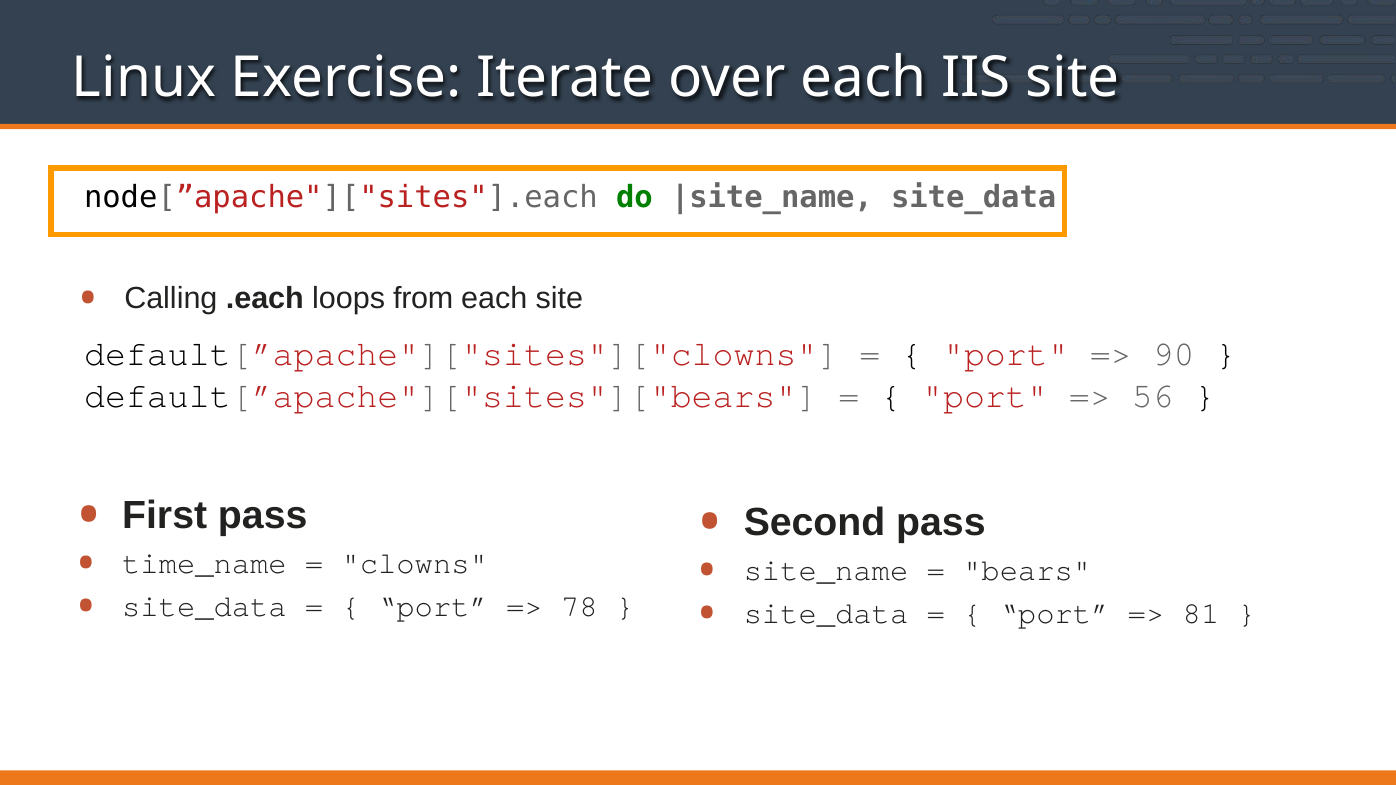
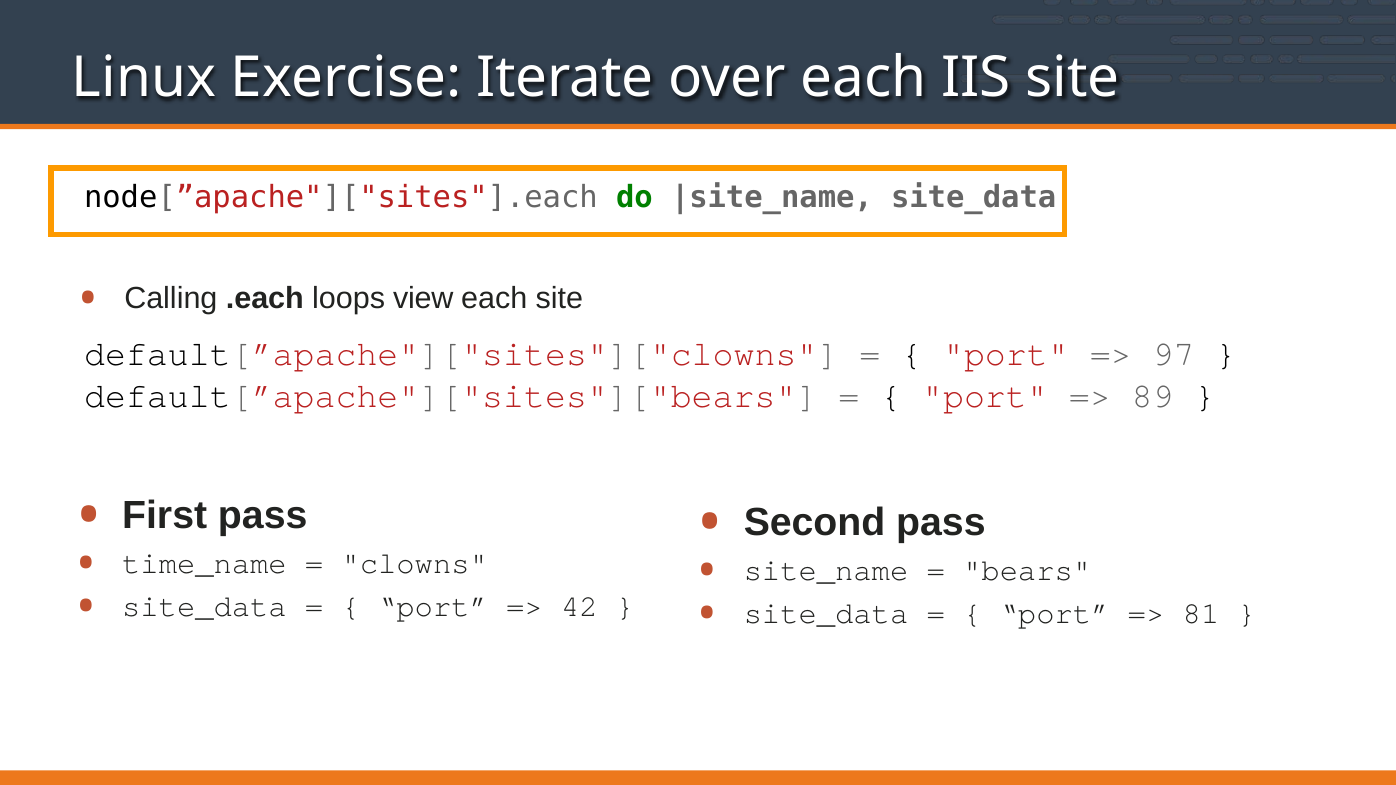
from: from -> view (423, 298)
90: 90 -> 97 (1174, 354)
56: 56 -> 89 (1153, 396)
78: 78 -> 42 (579, 607)
